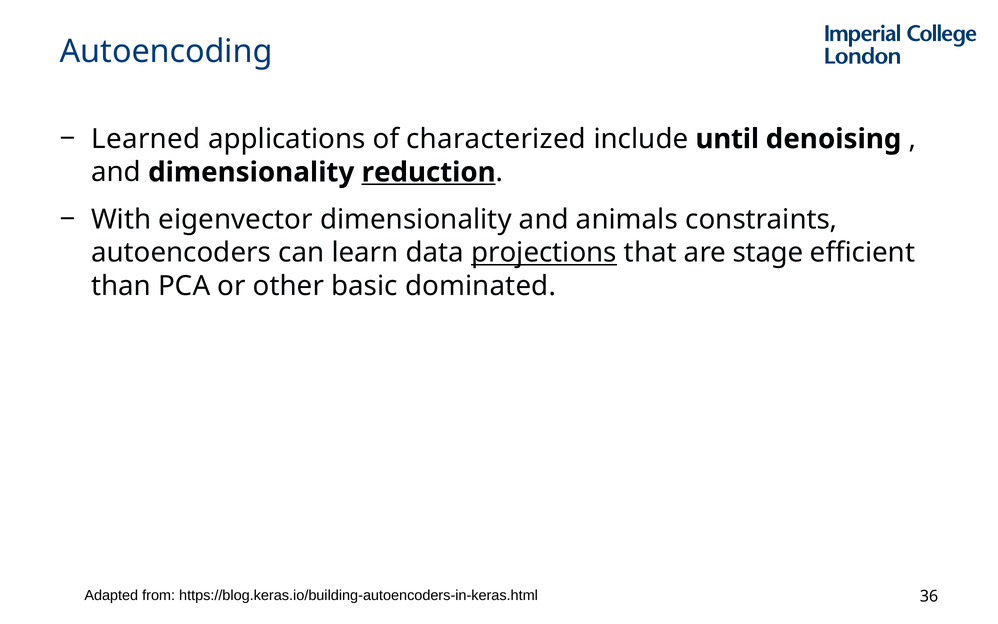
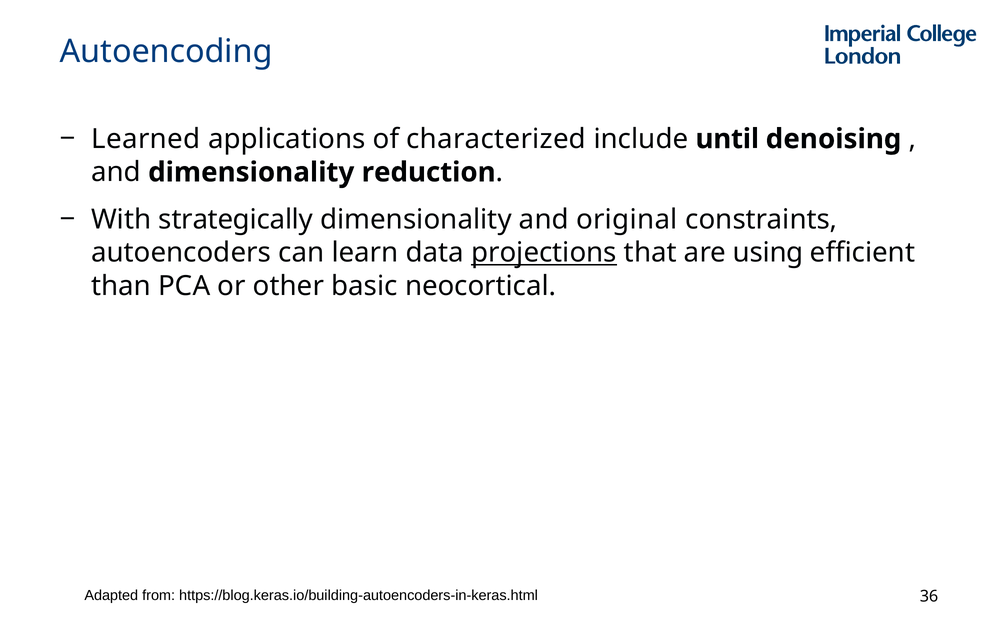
reduction underline: present -> none (429, 172)
eigenvector: eigenvector -> strategically (236, 219)
animals: animals -> original (627, 219)
stage: stage -> using (768, 253)
dominated: dominated -> neocortical (481, 286)
